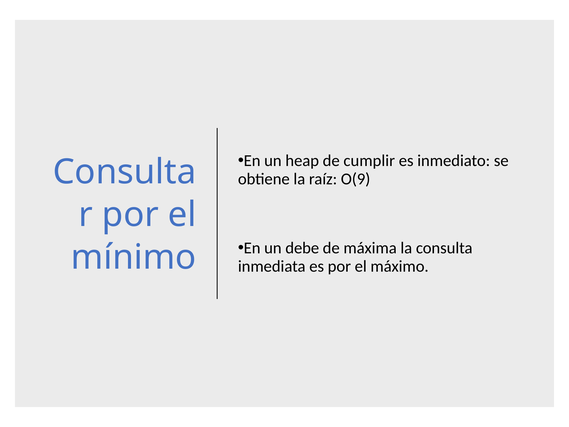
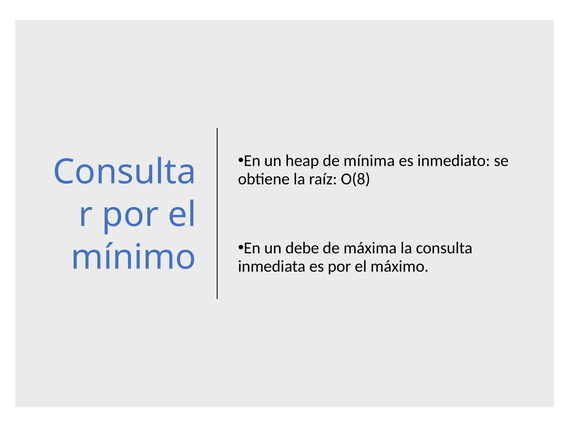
cumplir: cumplir -> mínima (369, 161)
O(9: O(9 -> O(8 (356, 179)
